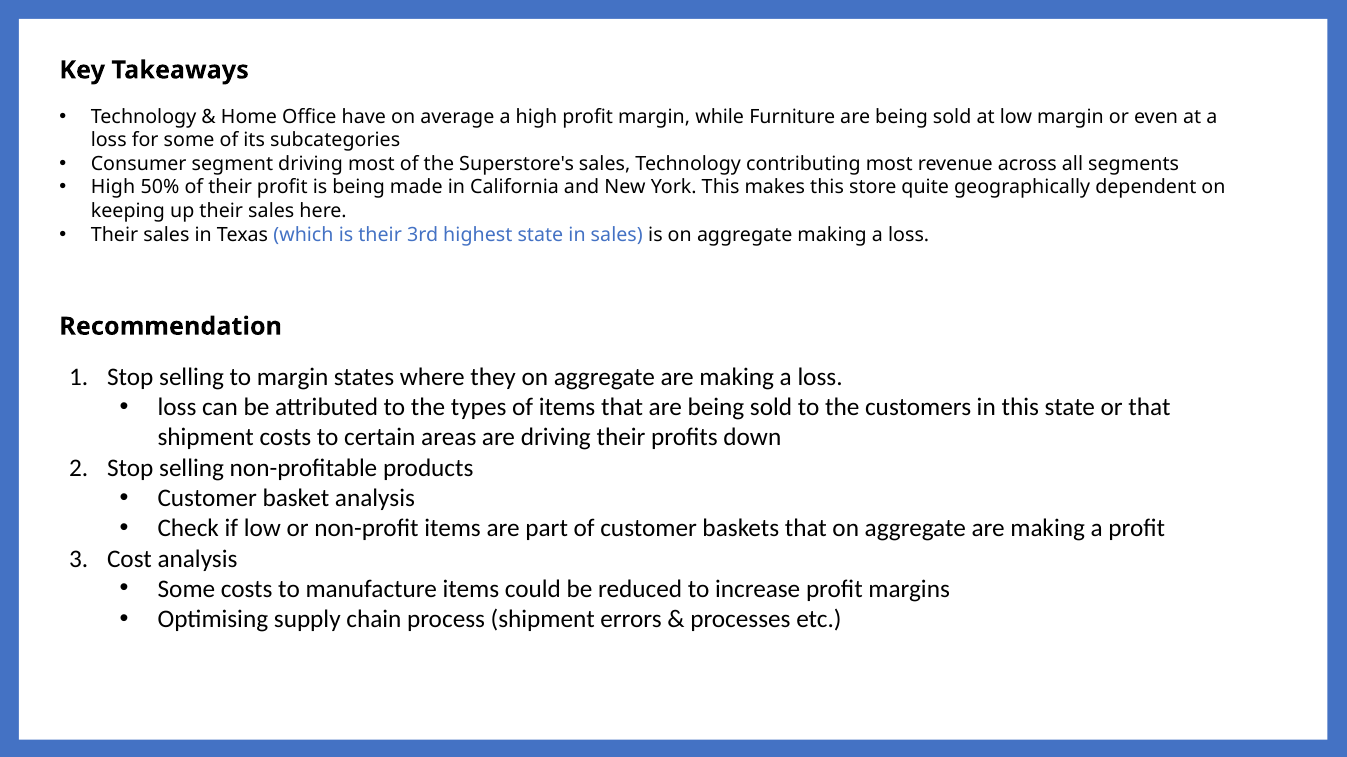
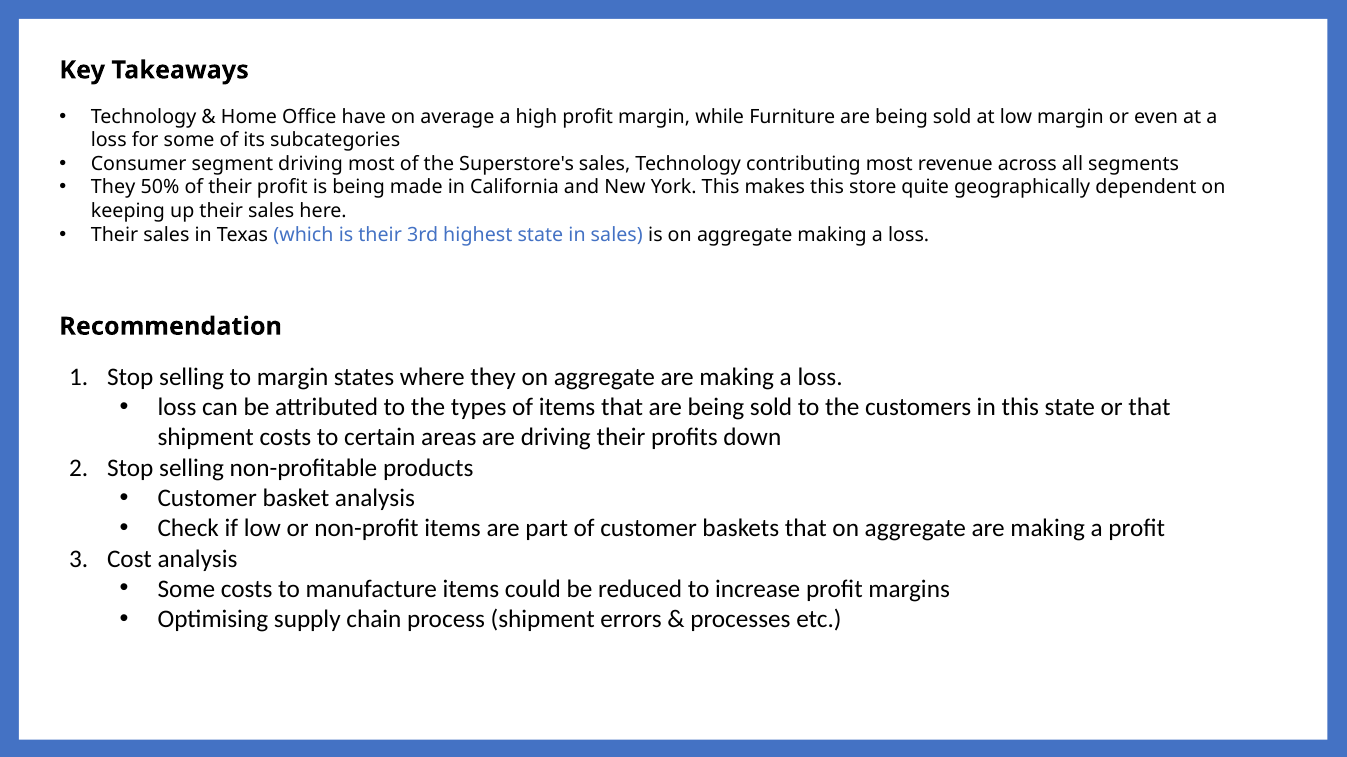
High: High -> They (113, 188)
